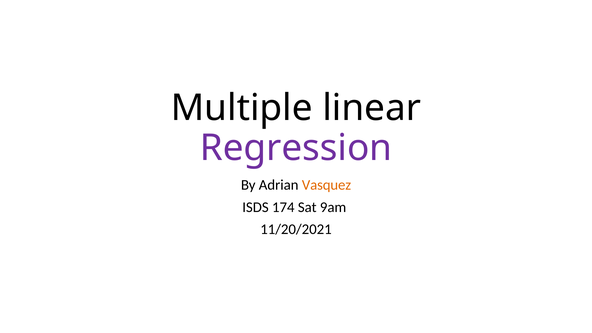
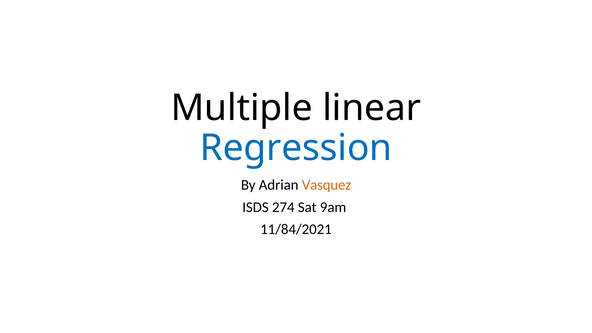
Regression colour: purple -> blue (296, 148)
174: 174 -> 274 (283, 207)
11/20/2021: 11/20/2021 -> 11/84/2021 (296, 229)
